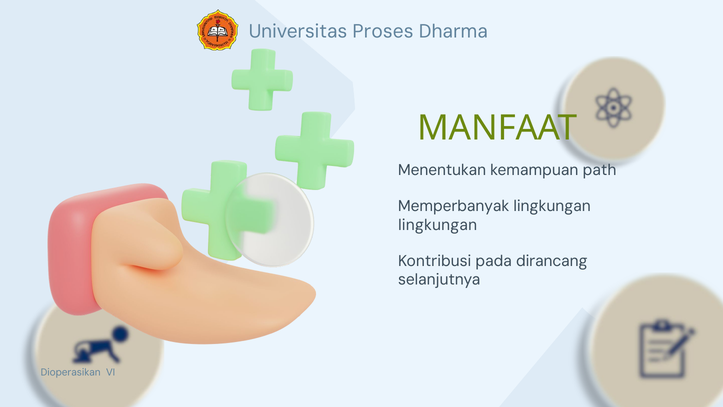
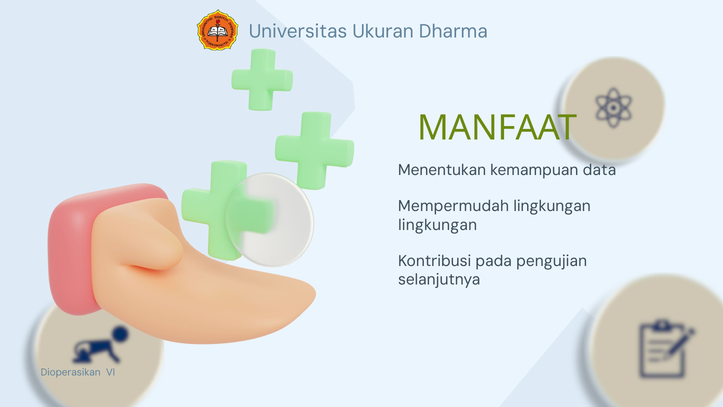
Proses: Proses -> Ukuran (383, 31)
path: path -> data (600, 170)
Memperbanyak: Memperbanyak -> Mempermudah (454, 206)
dirancang: dirancang -> pengujian (552, 261)
